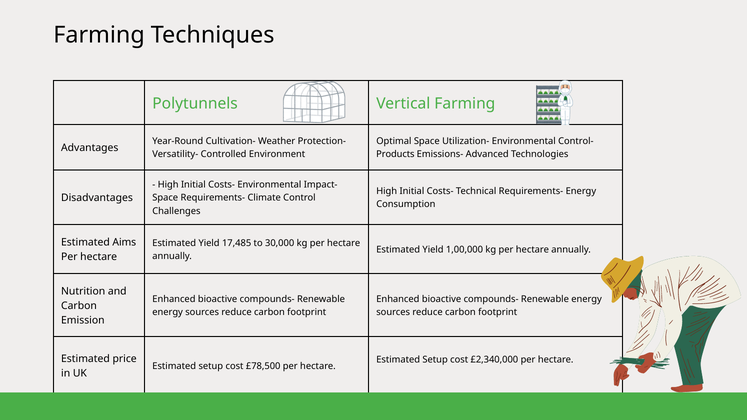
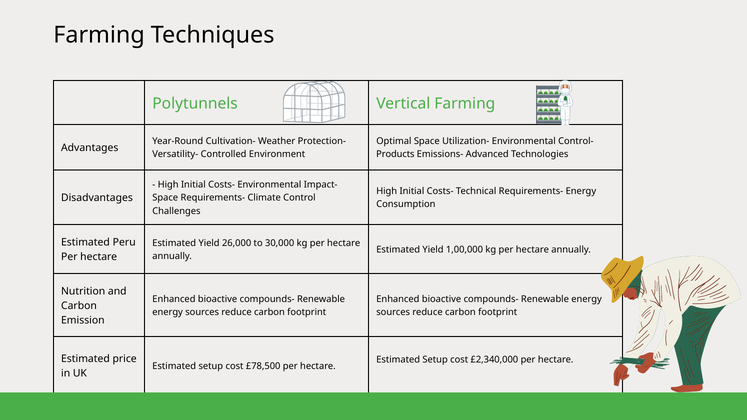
Aims: Aims -> Peru (124, 243)
17,485: 17,485 -> 26,000 (237, 243)
